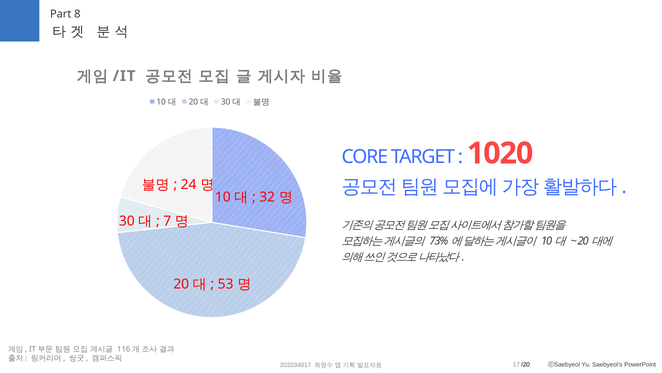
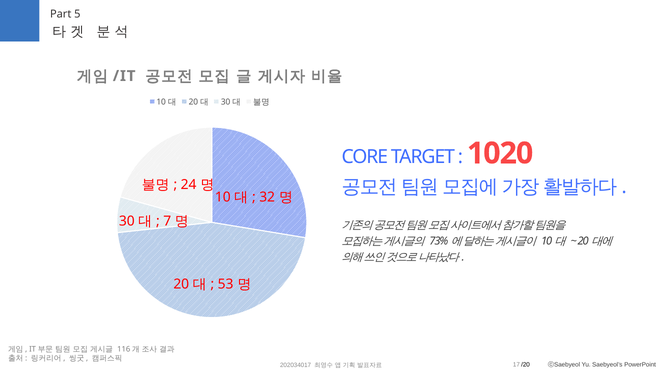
8: 8 -> 5 (77, 14)
